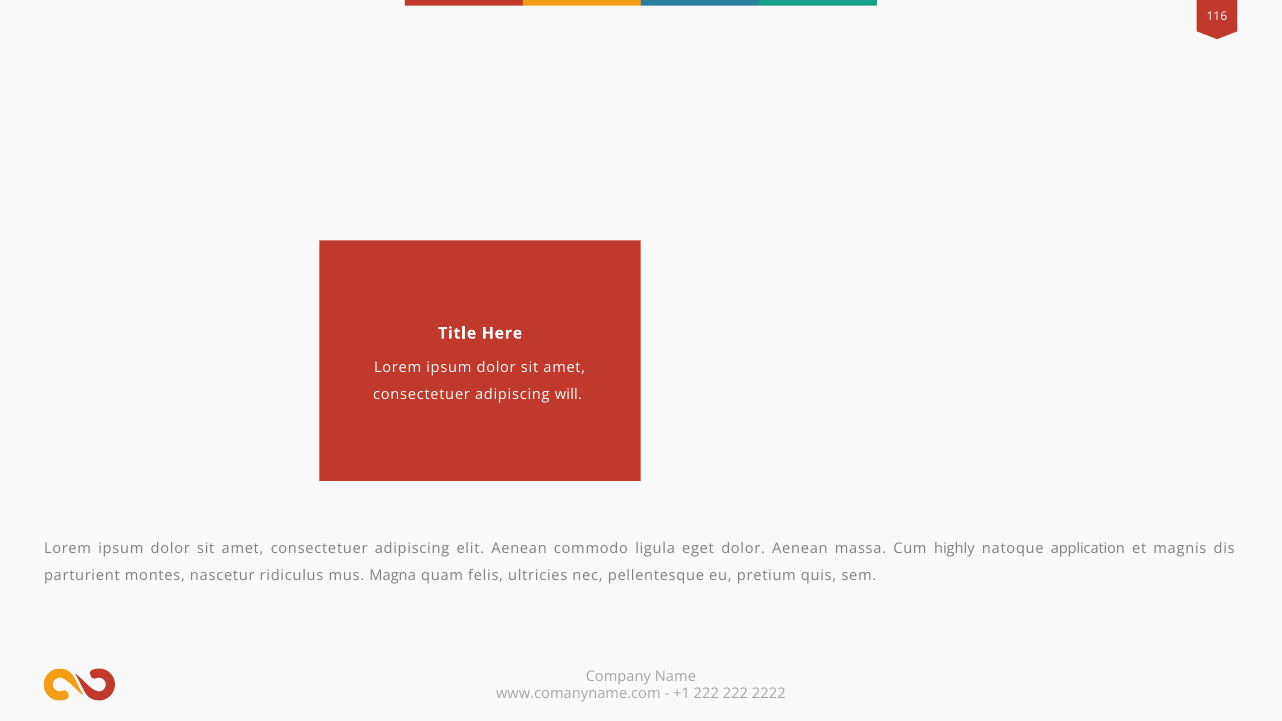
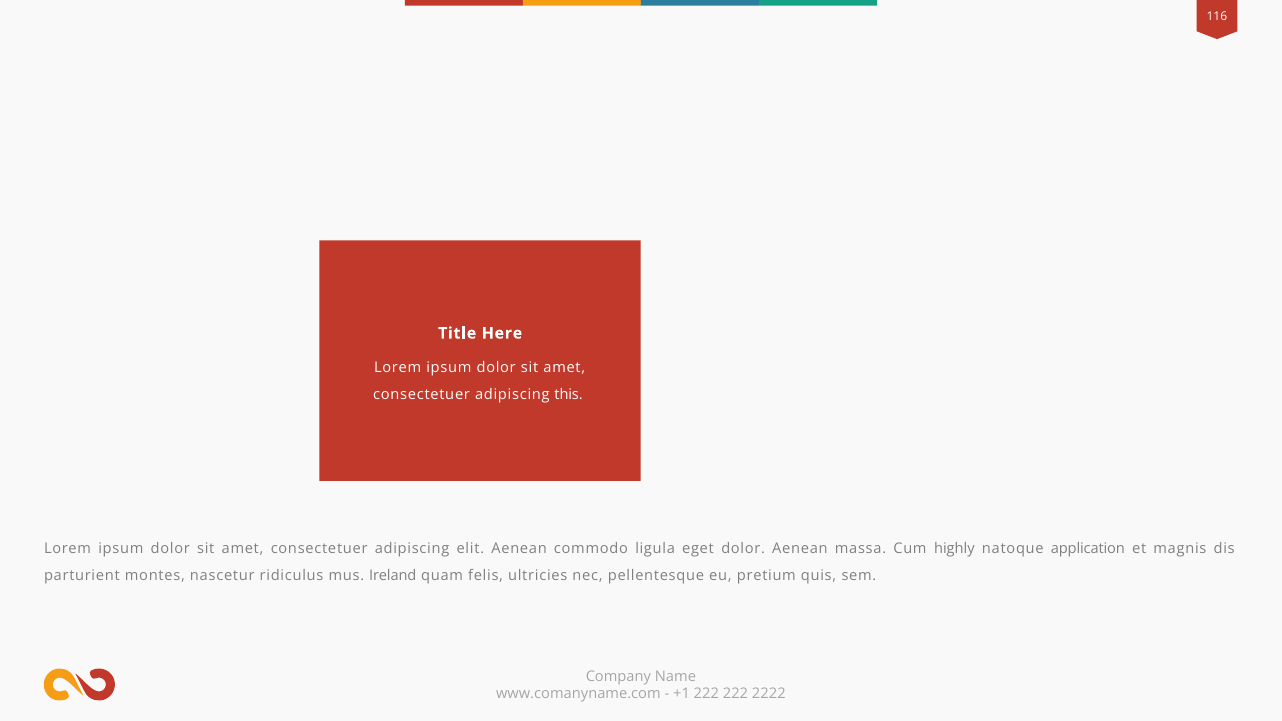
will: will -> this (569, 395)
Magna: Magna -> Ireland (393, 576)
